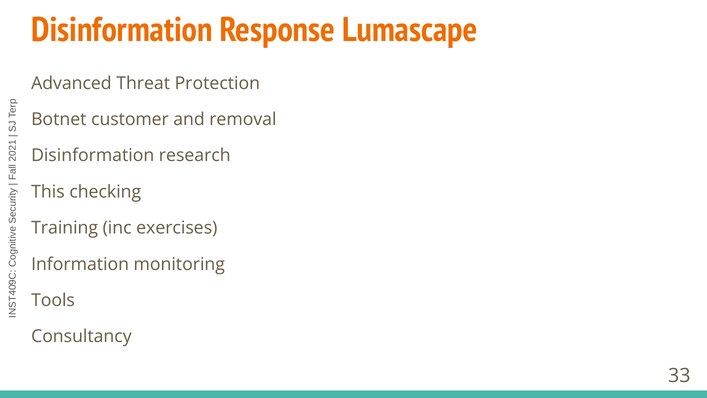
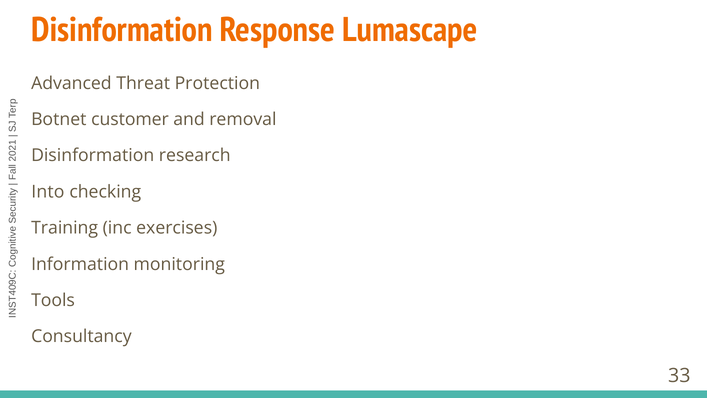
This: This -> Into (48, 192)
